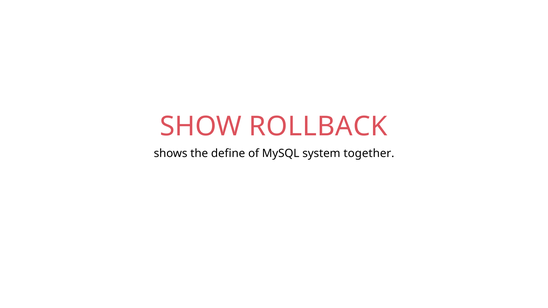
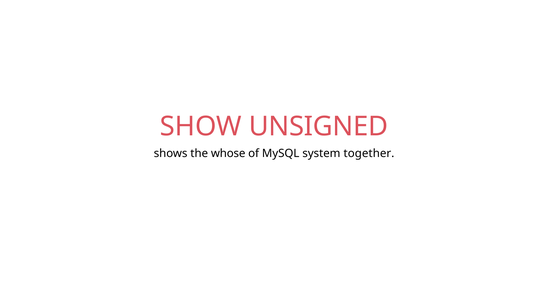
ROLLBACK: ROLLBACK -> UNSIGNED (319, 127)
define: define -> whose (228, 154)
